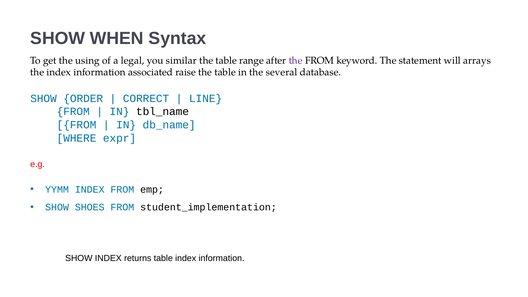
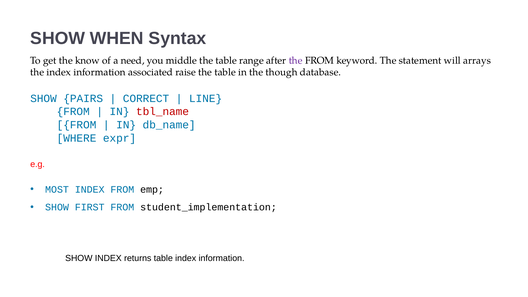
using: using -> know (88, 60)
legal: legal -> need (133, 60)
similar: similar -> middle (181, 60)
several: several -> though (282, 72)
ORDER: ORDER -> PAIRS (83, 98)
tbl_name colour: black -> red (163, 112)
YYMM: YYMM -> MOST (57, 190)
SHOES: SHOES -> FIRST (90, 207)
